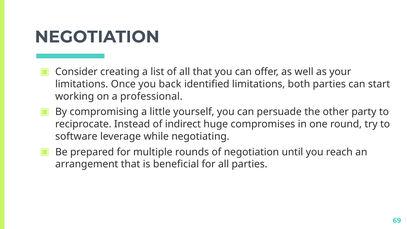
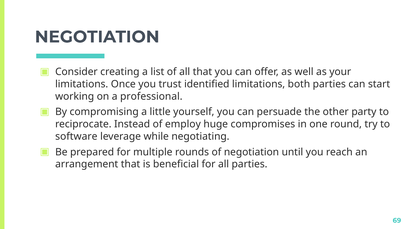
back: back -> trust (170, 84)
indirect: indirect -> employ (183, 124)
